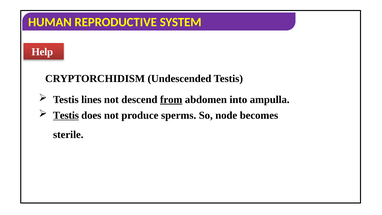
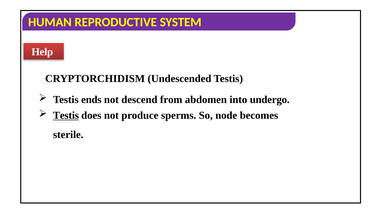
lines: lines -> ends (91, 99)
from underline: present -> none (171, 99)
ampulla: ampulla -> undergo (270, 99)
